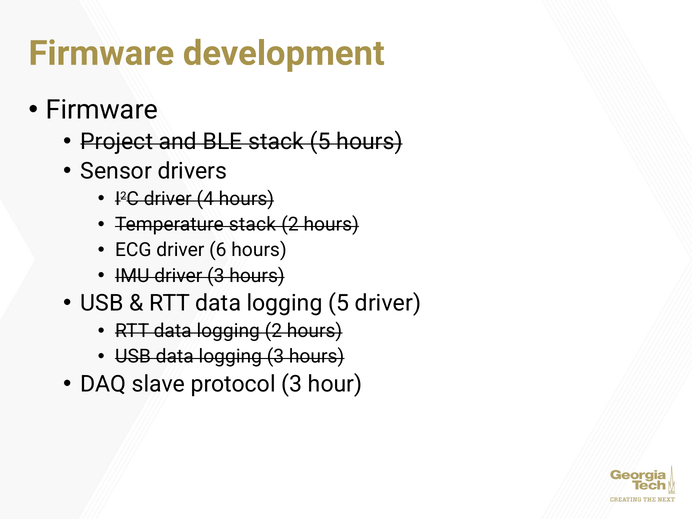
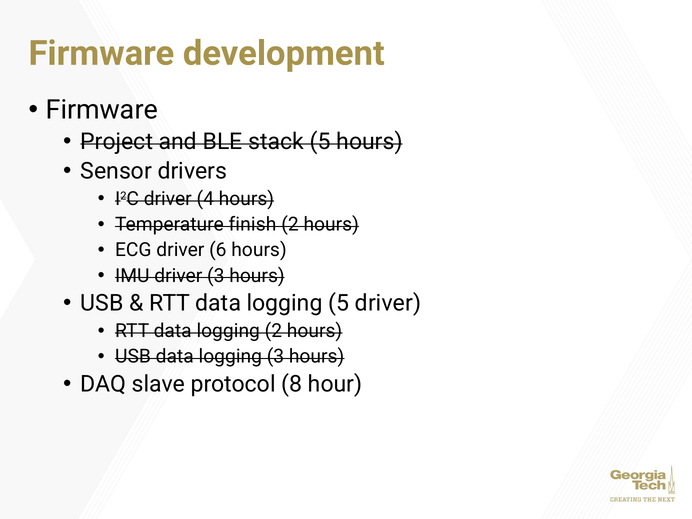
Temperature stack: stack -> finish (252, 225)
protocol 3: 3 -> 8 (292, 384)
